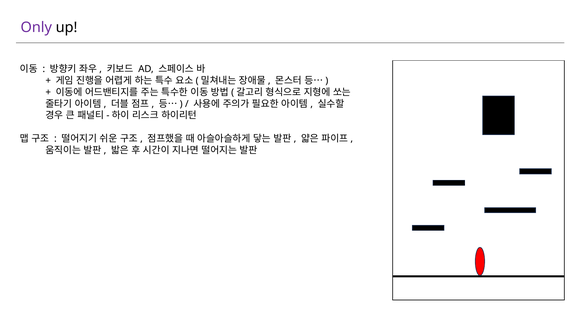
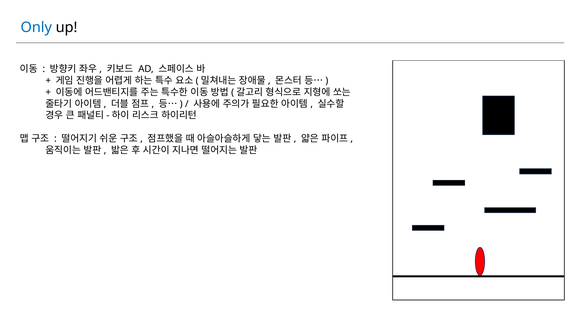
Only colour: purple -> blue (36, 27)
